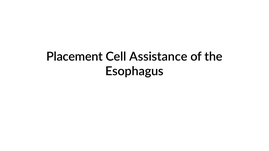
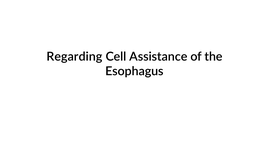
Placement: Placement -> Regarding (74, 57)
